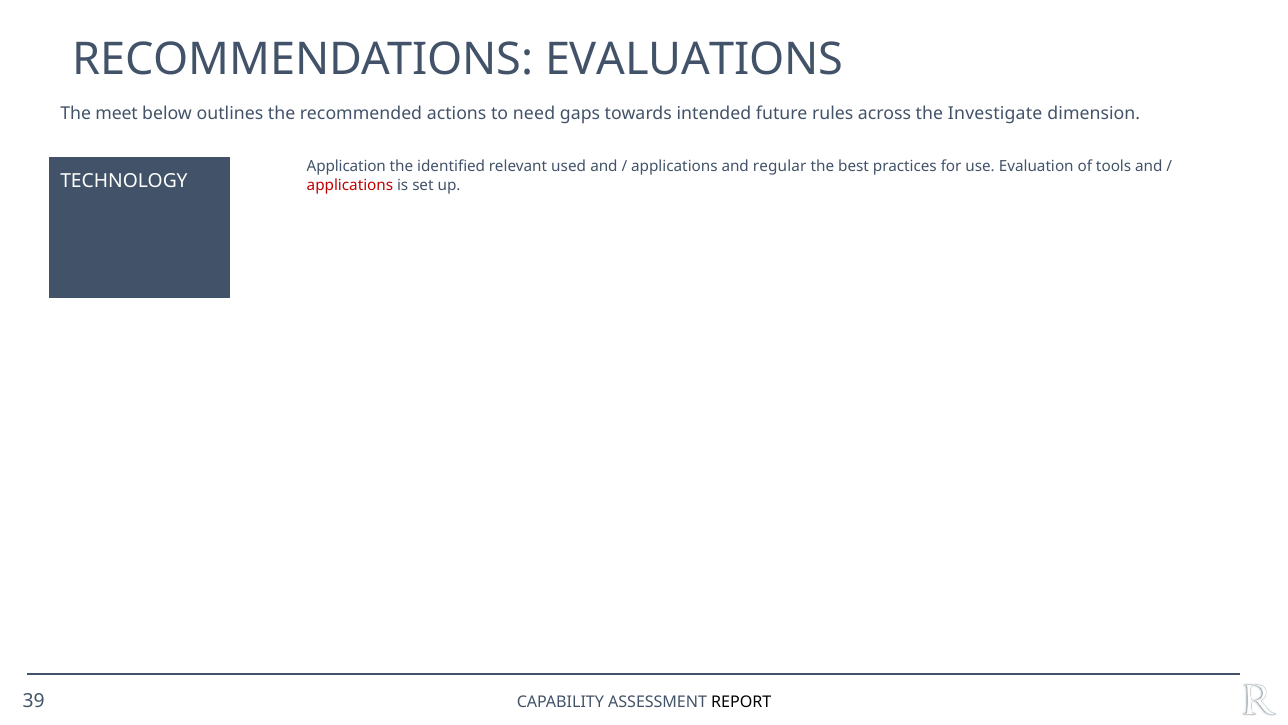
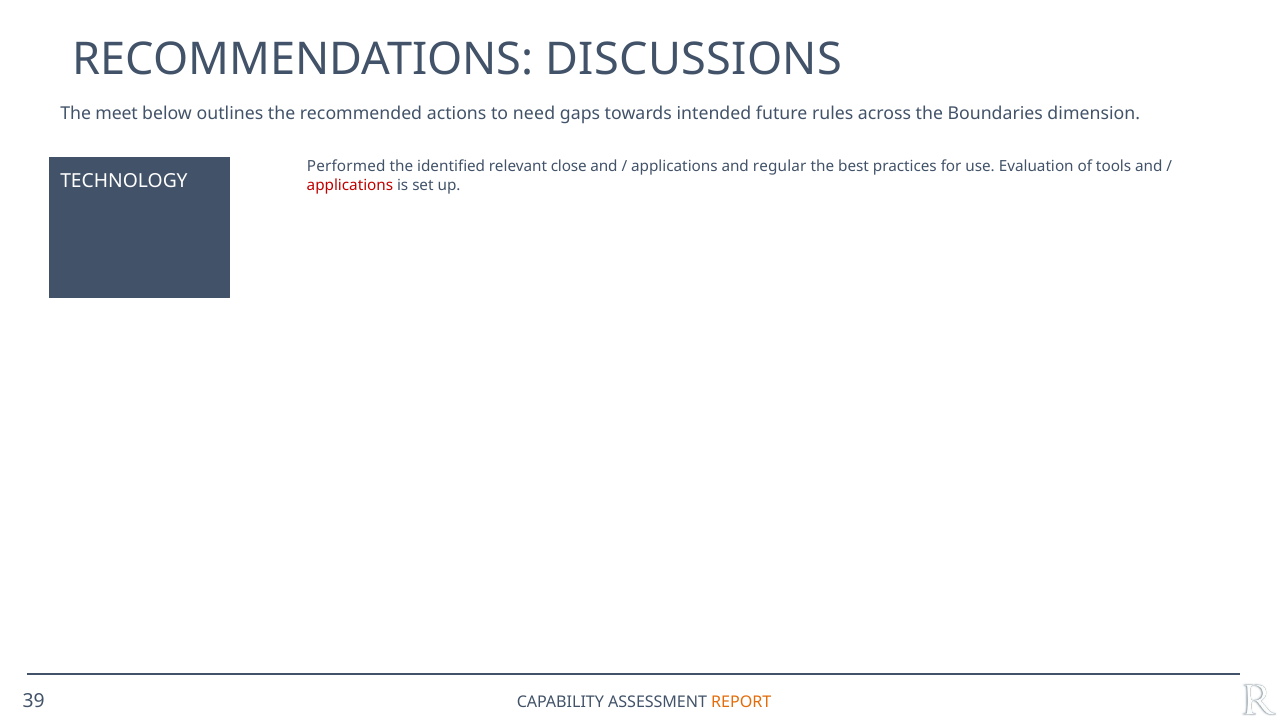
EVALUATIONS: EVALUATIONS -> DISCUSSIONS (694, 60)
Investigate: Investigate -> Boundaries (995, 114)
Application: Application -> Performed (346, 167)
used: used -> close (569, 167)
REPORT colour: black -> orange (741, 702)
